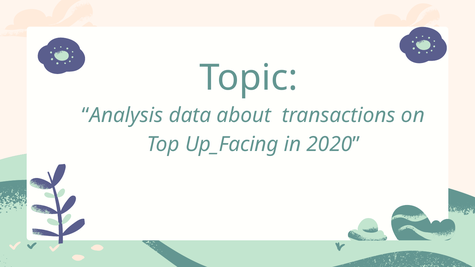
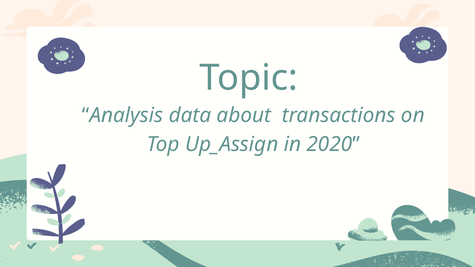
Up_Facing: Up_Facing -> Up_Assign (232, 144)
